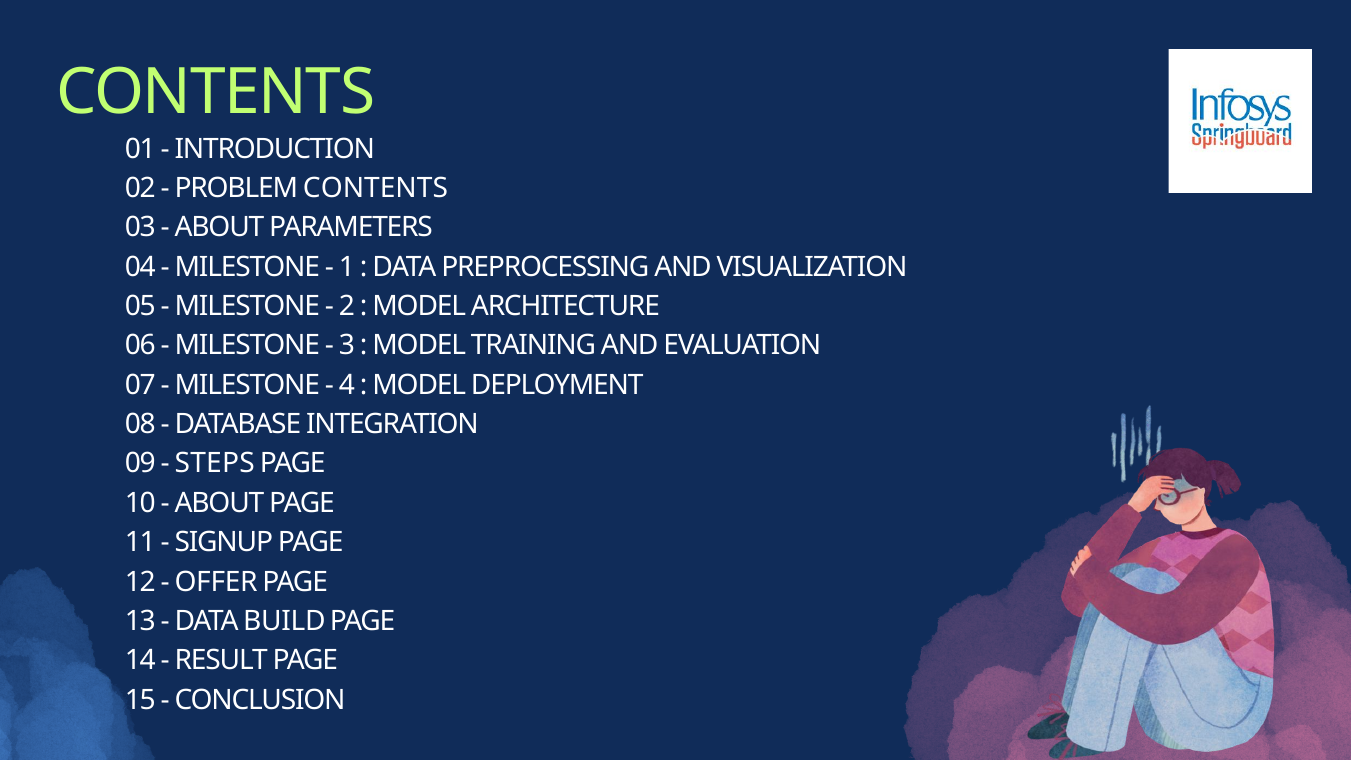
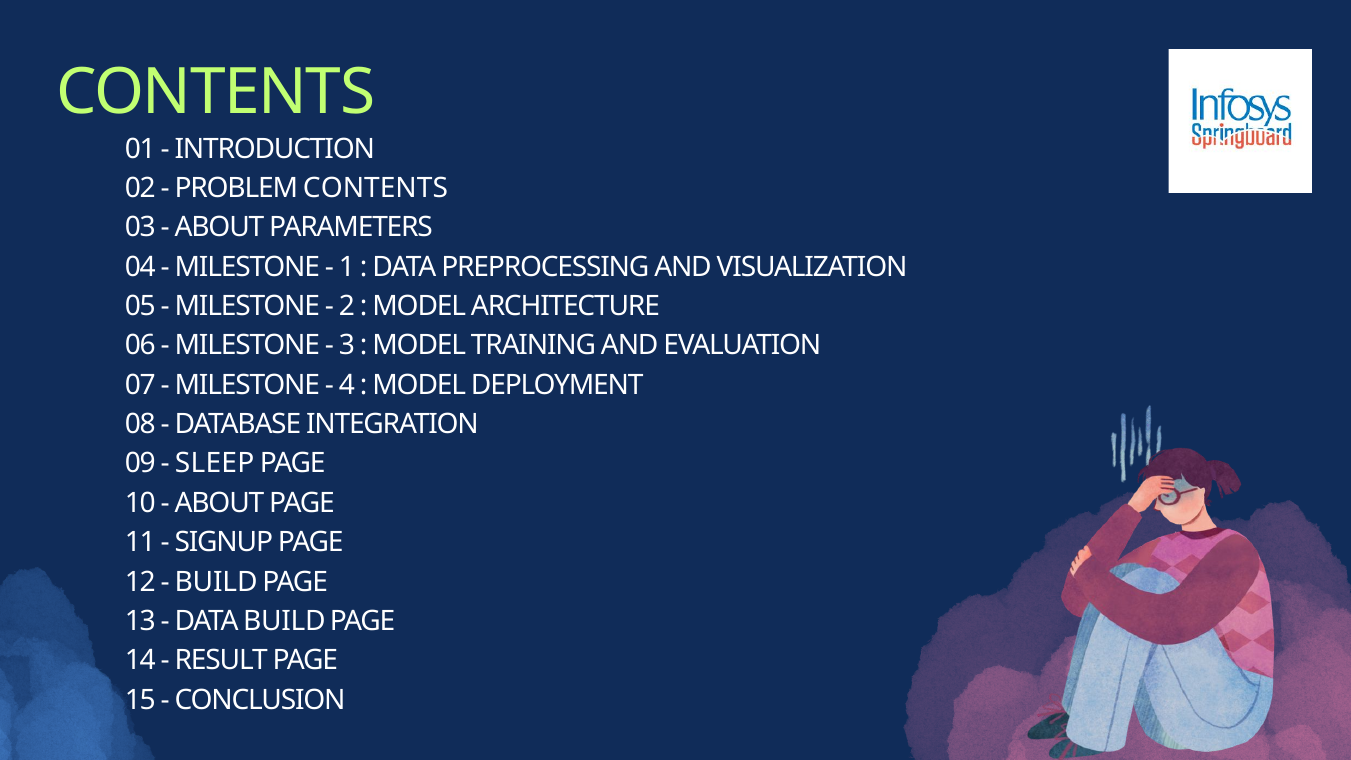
STEPS: STEPS -> SLEEP (215, 464)
OFFER: OFFER -> BUILD (216, 582)
